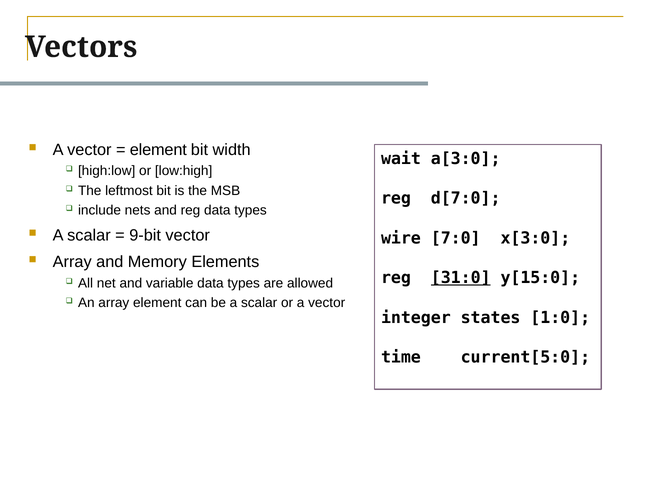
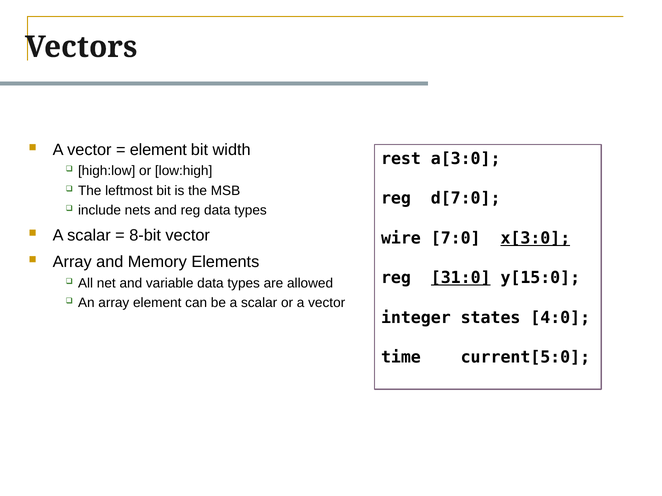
wait: wait -> rest (401, 159)
9-bit: 9-bit -> 8-bit (145, 235)
x[3:0 underline: none -> present (535, 238)
1:0: 1:0 -> 4:0 (560, 318)
